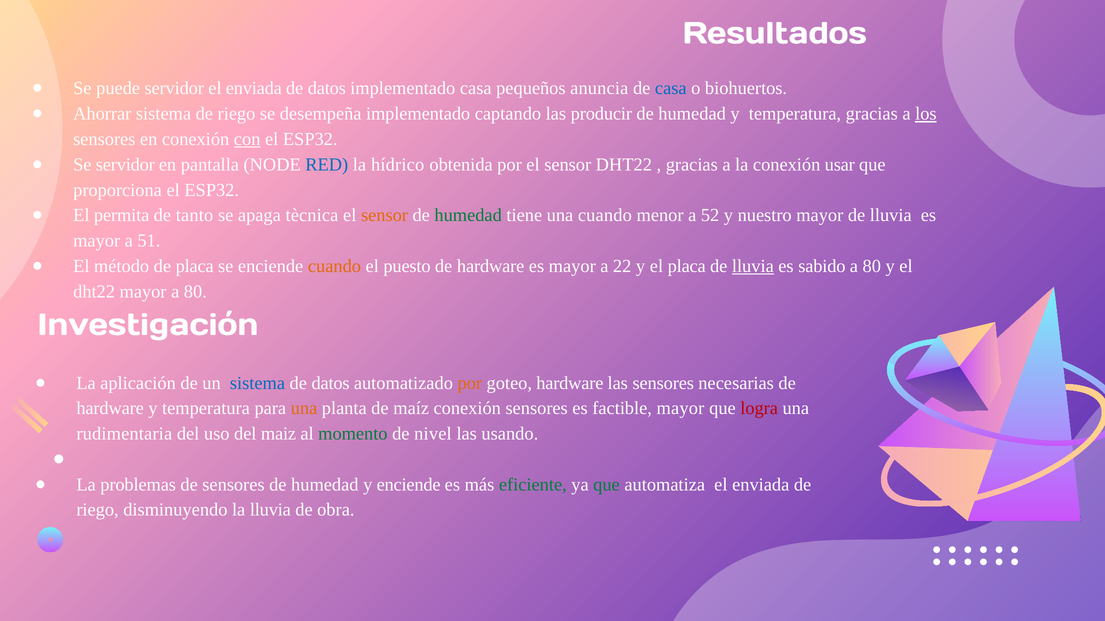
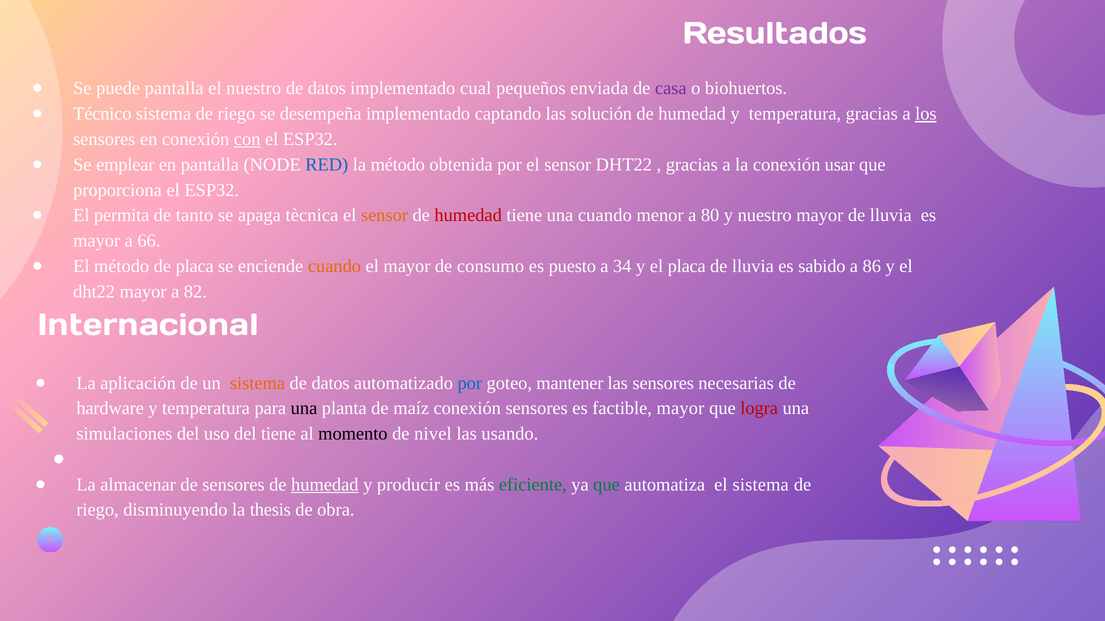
puede servidor: servidor -> pantalla (174, 89)
enviada: enviada -> nuestro (254, 89)
implementado casa: casa -> cual (476, 89)
anuncia: anuncia -> enviada (599, 89)
casa colour: blue -> purple (671, 89)
Ahorrar: Ahorrar -> Técnico (102, 114)
producir: producir -> solución (601, 114)
Se servidor: servidor -> emplear (125, 165)
la hídrico: hídrico -> método (398, 165)
humedad colour: green -> red (468, 216)
52: 52 -> 80 (710, 216)
51: 51 -> 66 (149, 241)
el puesto: puesto -> mayor (407, 266)
hardware: hardware -> consumo (491, 266)
mayor: mayor -> puesto (572, 266)
22: 22 -> 34 (622, 266)
lluvia underline: present -> none (753, 266)
80: 80 -> 86 (872, 266)
mayor a 80: 80 -> 82 (195, 292)
Investigación: Investigación -> Internacional (148, 325)
sistema colour: blue -> orange (257, 383)
por colour: orange -> blue (470, 383)
goteo hardware: hardware -> mantener (570, 383)
una colour: orange -> black (304, 409)
rudimentaria: rudimentaria -> simulaciones (124, 434)
del maiz: maiz -> tiene (278, 434)
momento colour: green -> black (353, 434)
problemas: problemas -> almacenar (138, 485)
humedad underline: none -> present (325, 485)
y enciende: enciende -> producir (408, 485)
automatiza el enviada: enviada -> sistema (761, 485)
la lluvia: lluvia -> thesis (270, 510)
